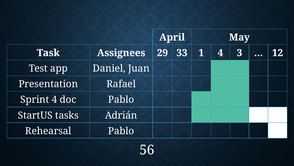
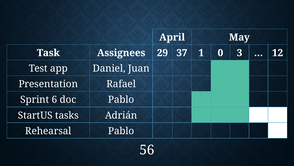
33: 33 -> 37 (182, 53)
1 4: 4 -> 0 (220, 53)
Sprint 4: 4 -> 6 (54, 99)
